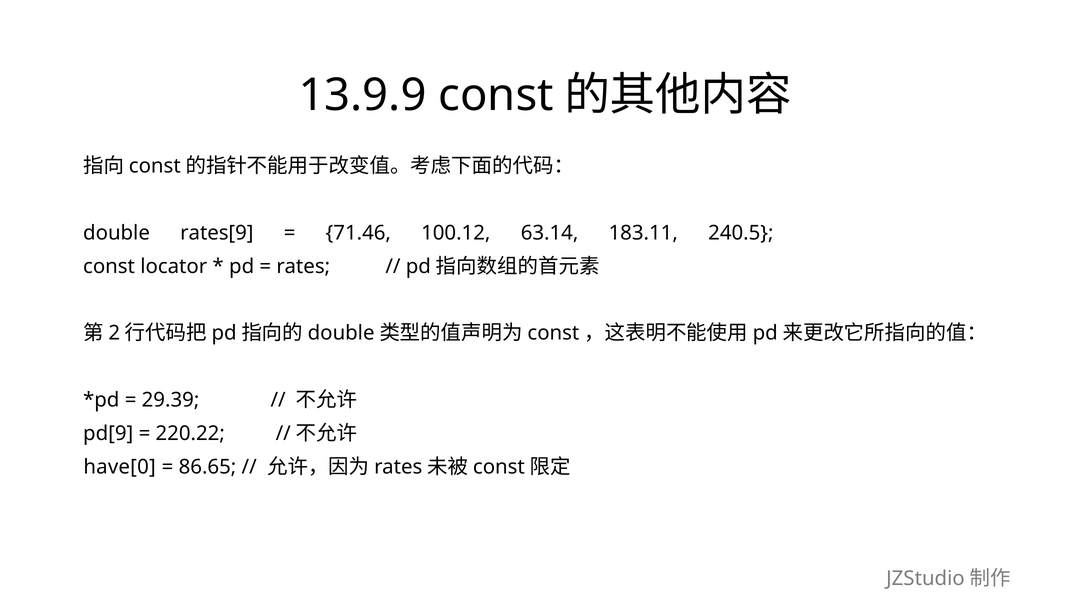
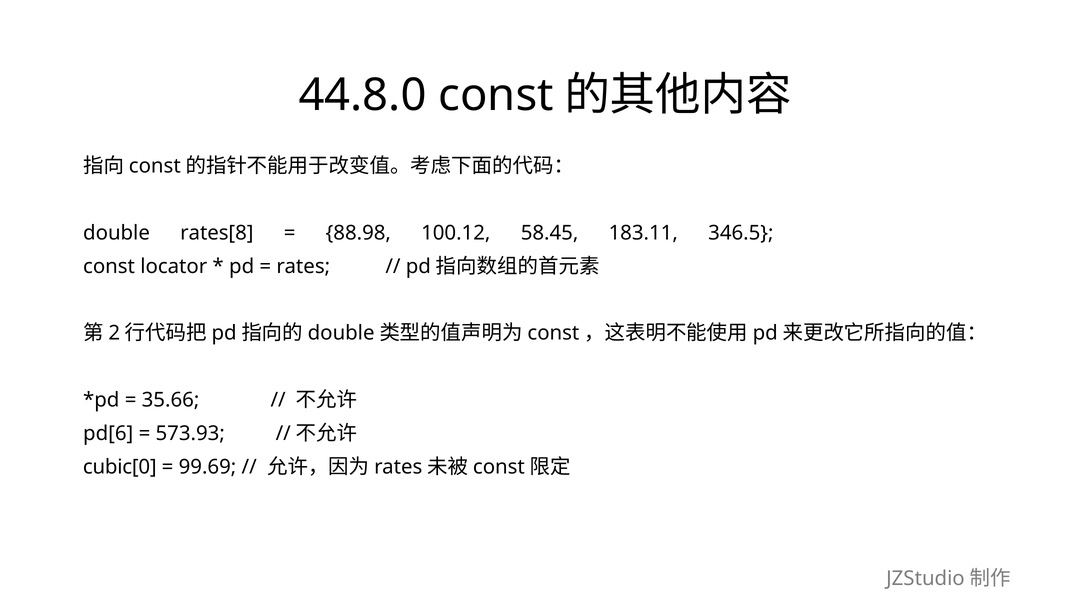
13.9.9: 13.9.9 -> 44.8.0 (363, 95)
rates[9: rates[9 -> rates[8 (217, 233)
71.46: 71.46 -> 88.98 (358, 233)
63.14: 63.14 -> 58.45 (550, 233)
240.5: 240.5 -> 346.5 (741, 233)
29.39: 29.39 -> 35.66 (171, 400)
pd[9: pd[9 -> pd[6 (108, 434)
220.22: 220.22 -> 573.93 (190, 434)
have[0: have[0 -> cubic[0 (120, 467)
86.65: 86.65 -> 99.69 (207, 467)
